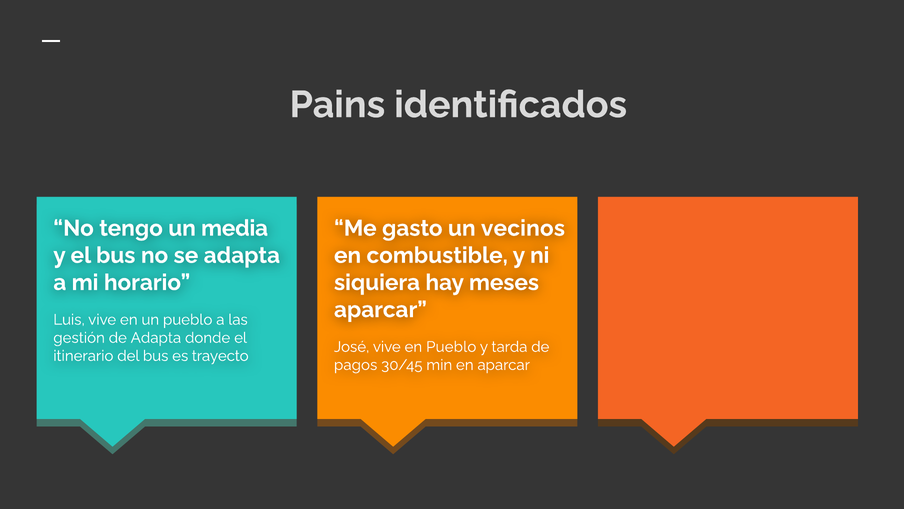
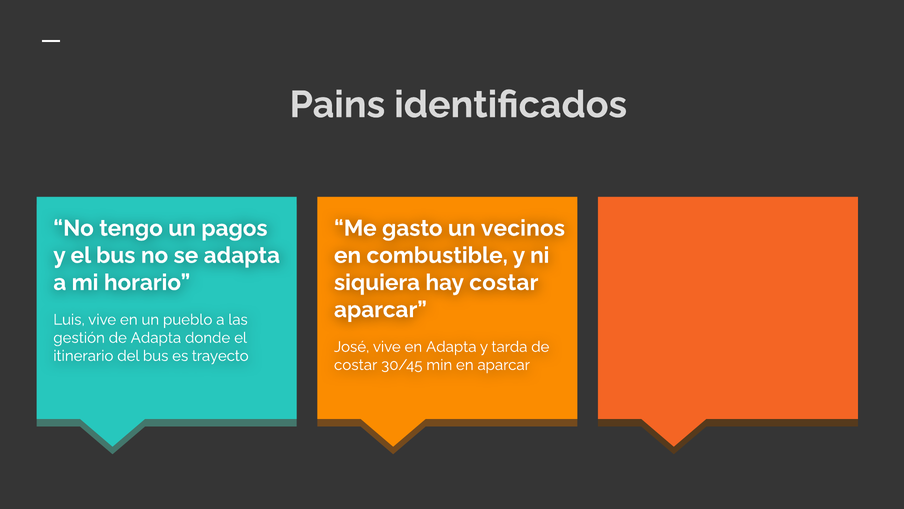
media: media -> pagos (234, 228)
hay meses: meses -> costar (504, 282)
en Pueblo: Pueblo -> Adapta (451, 347)
pagos: pagos -> costar (356, 365)
